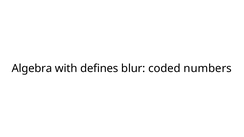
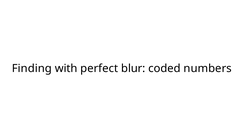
Algebra: Algebra -> Finding (32, 69)
defines: defines -> perfect (99, 69)
